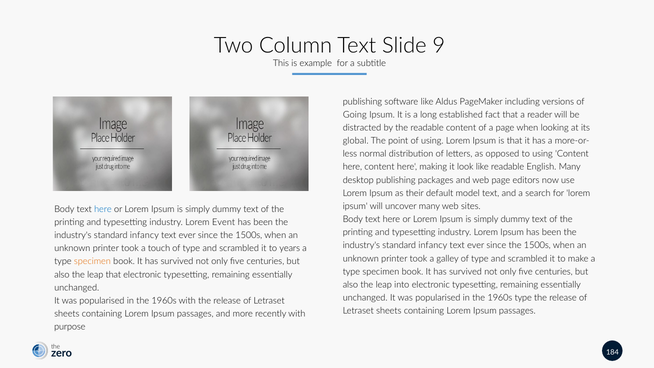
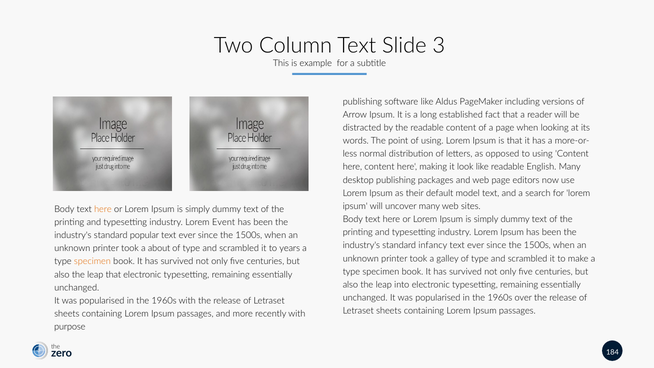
9: 9 -> 3 (439, 45)
Going: Going -> Arrow (355, 115)
global: global -> words (356, 141)
here colour: blue -> orange (103, 209)
infancy: infancy -> popular (144, 235)
touch: touch -> about (159, 248)
1960s type: type -> over (523, 298)
